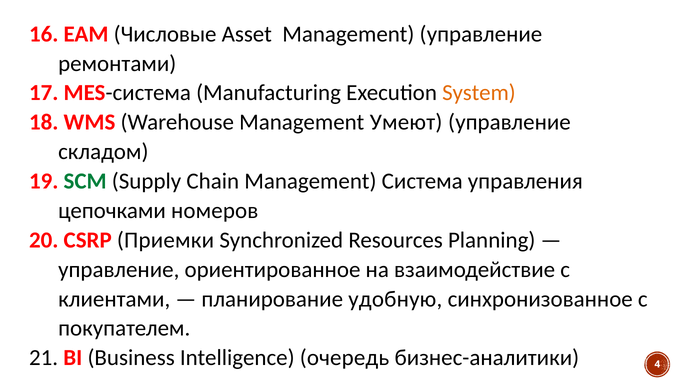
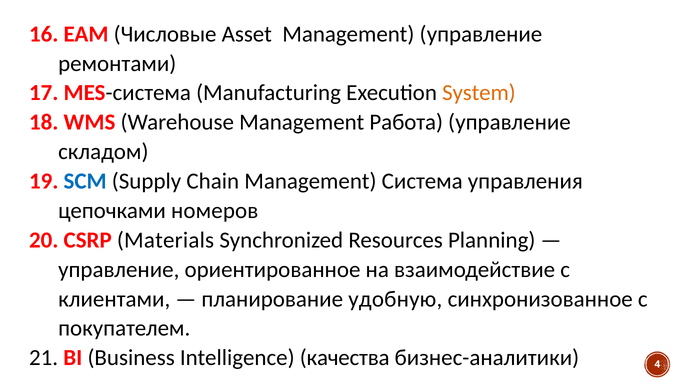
Умеют: Умеют -> Работа (406, 123)
SCM colour: green -> blue (85, 181)
Приемки: Приемки -> Materials (166, 240)
очередь: очередь -> качества (345, 358)
